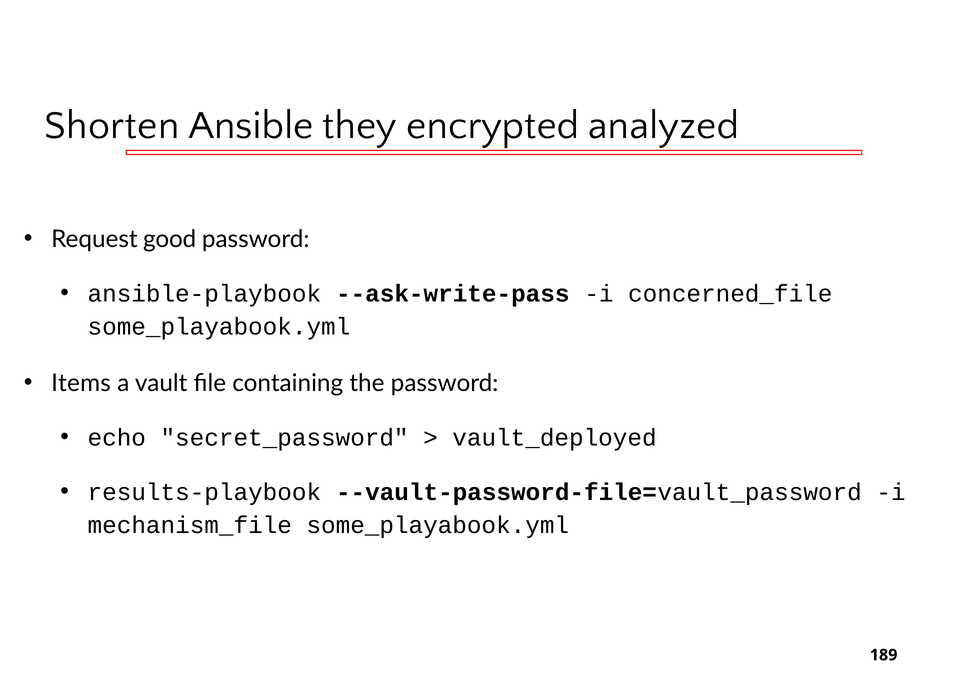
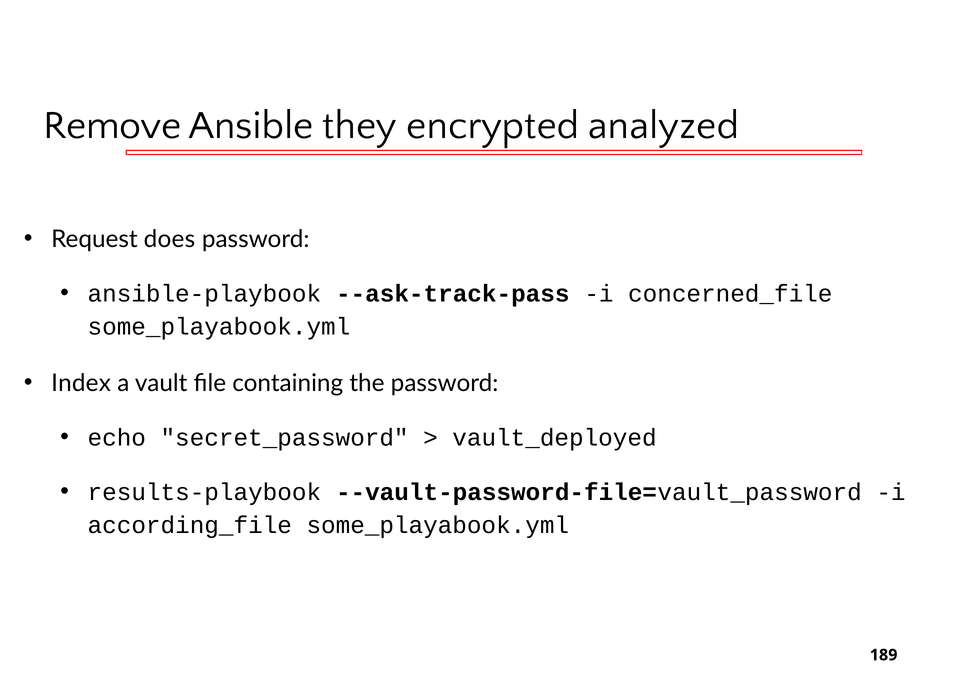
Shorten: Shorten -> Remove (112, 125)
good: good -> does (169, 239)
--ask-write-pass: --ask-write-pass -> --ask-track-pass (453, 294)
Items: Items -> Index (81, 383)
mechanism_file: mechanism_file -> according_file (190, 525)
